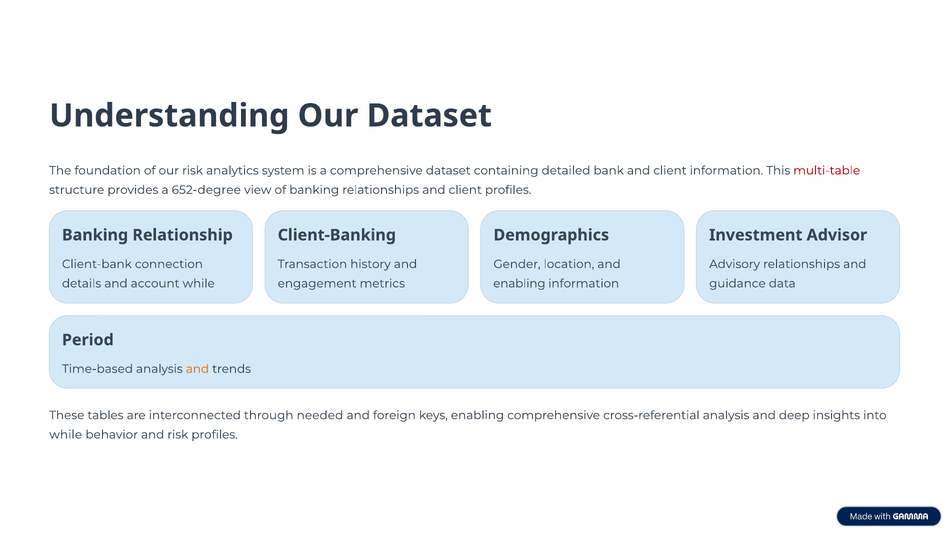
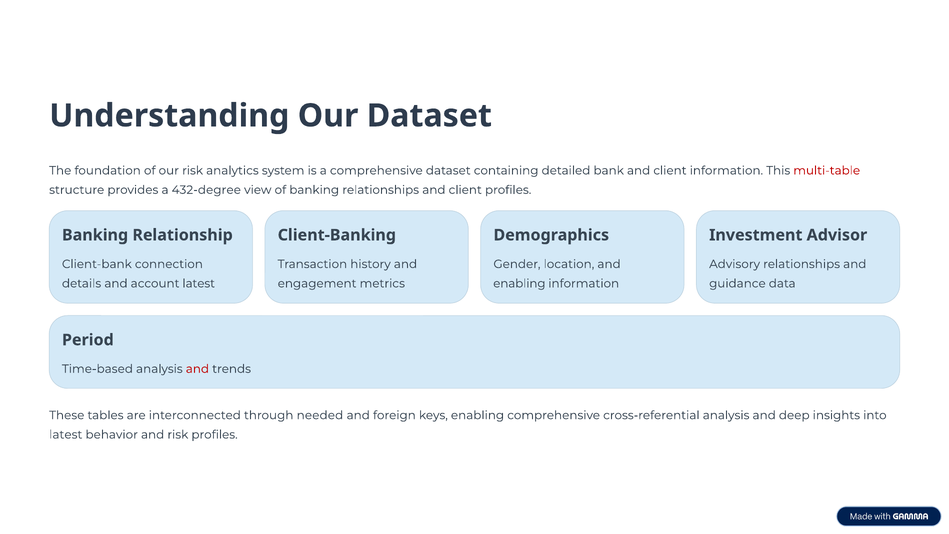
652-degree: 652-degree -> 432-degree (206, 190)
account while: while -> latest (199, 283)
and colour: orange -> red (197, 369)
while: while -> latest (66, 434)
